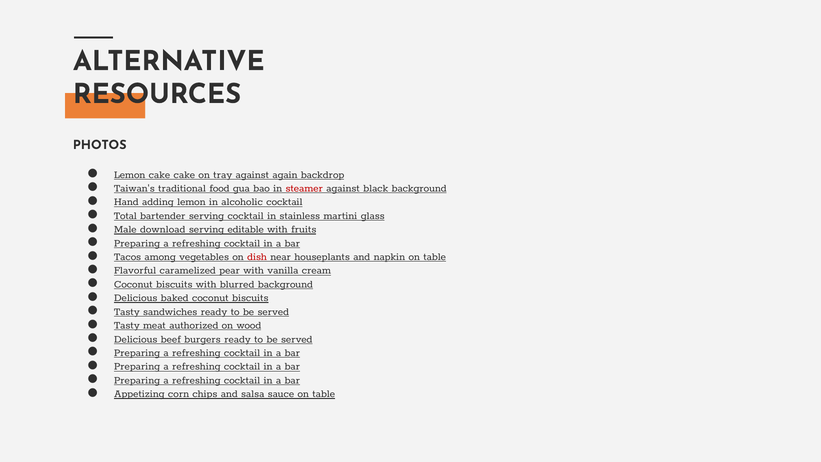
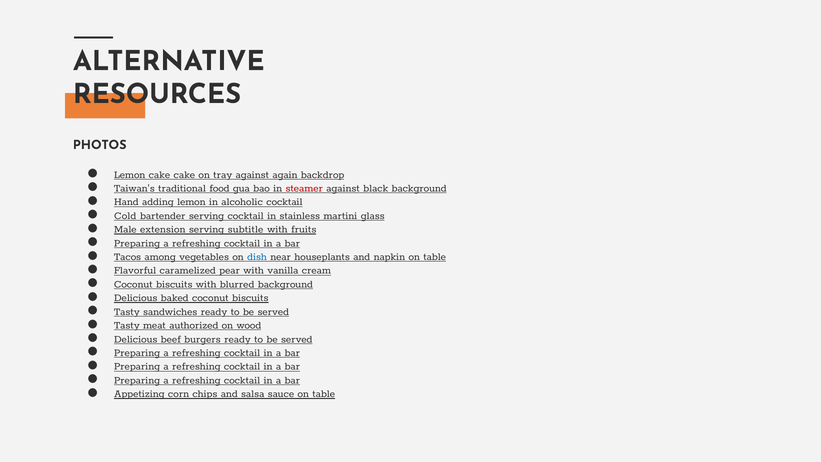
Total: Total -> Cold (125, 215)
download: download -> extension (163, 229)
editable: editable -> subtitle (246, 229)
dish colour: red -> blue (257, 256)
